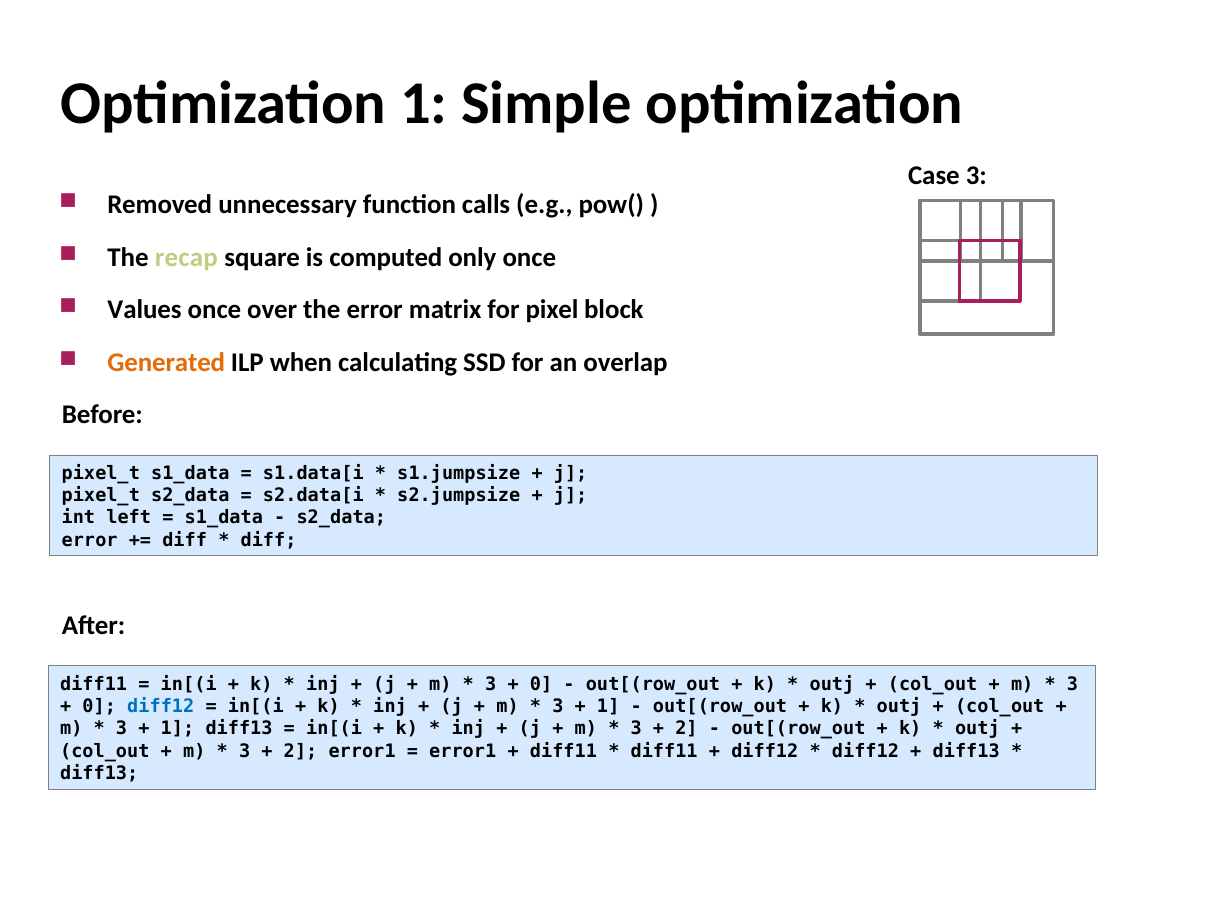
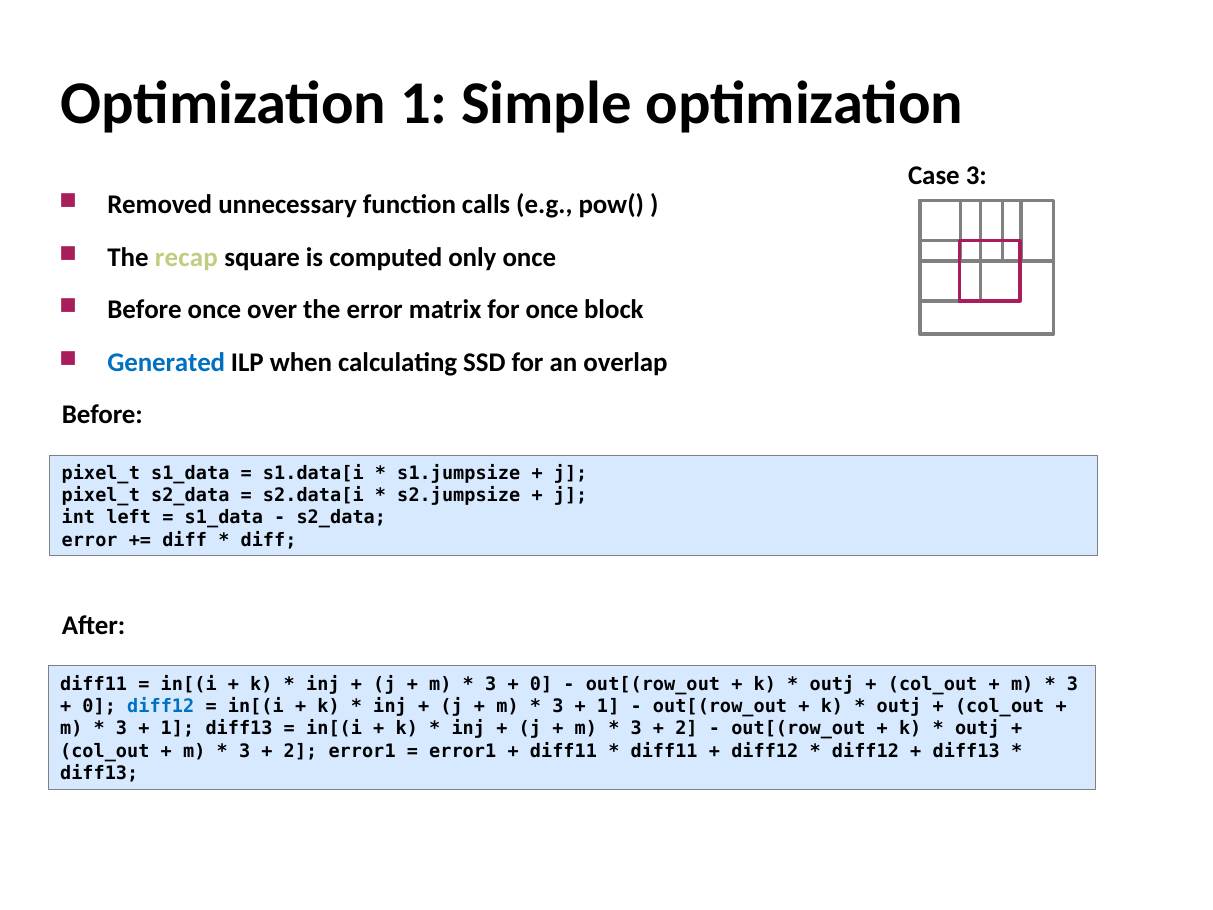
Values: Values -> Before (145, 310)
for pixel: pixel -> once (552, 310)
Generated colour: orange -> blue (166, 362)
